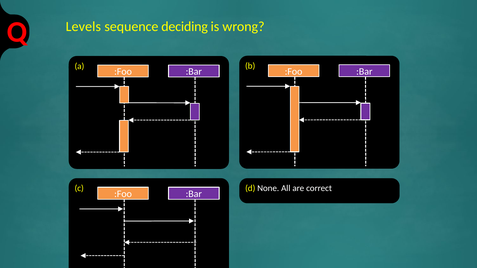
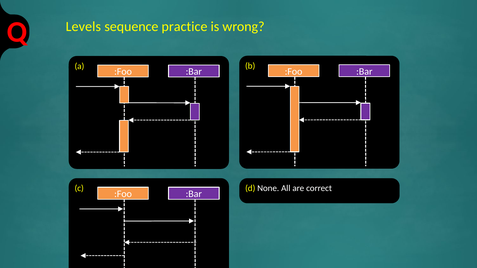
deciding: deciding -> practice (184, 27)
